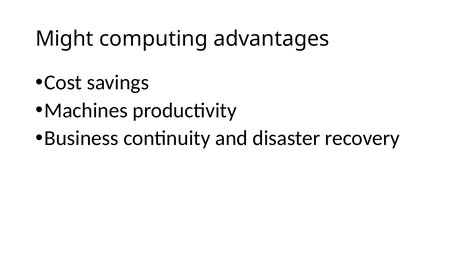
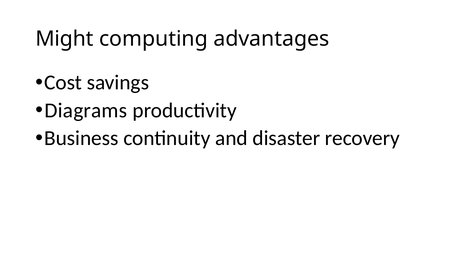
Machines: Machines -> Diagrams (86, 111)
